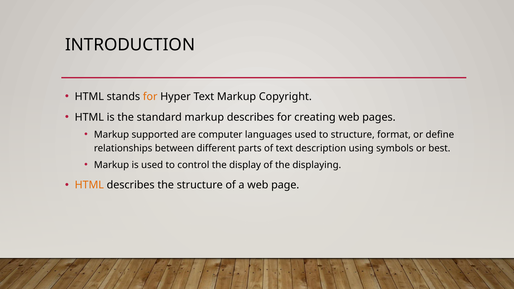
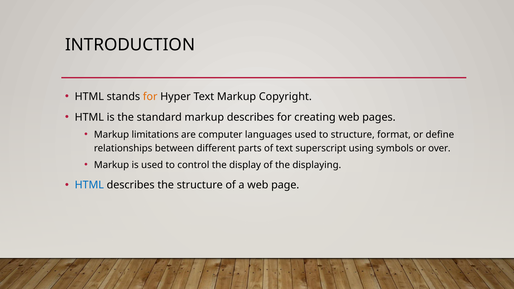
supported: supported -> limitations (155, 135)
description: description -> superscript (321, 148)
best: best -> over (439, 148)
HTML colour: orange -> blue (89, 185)
